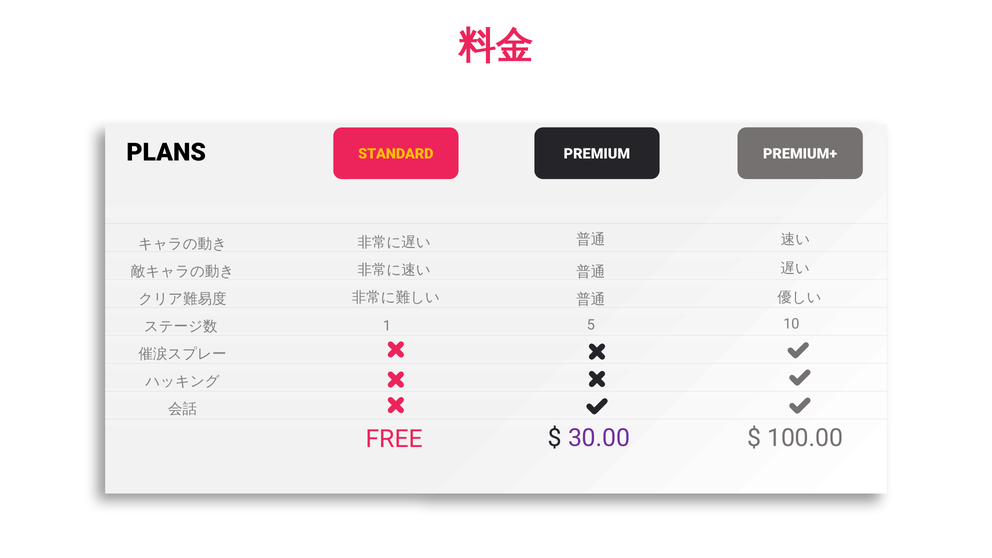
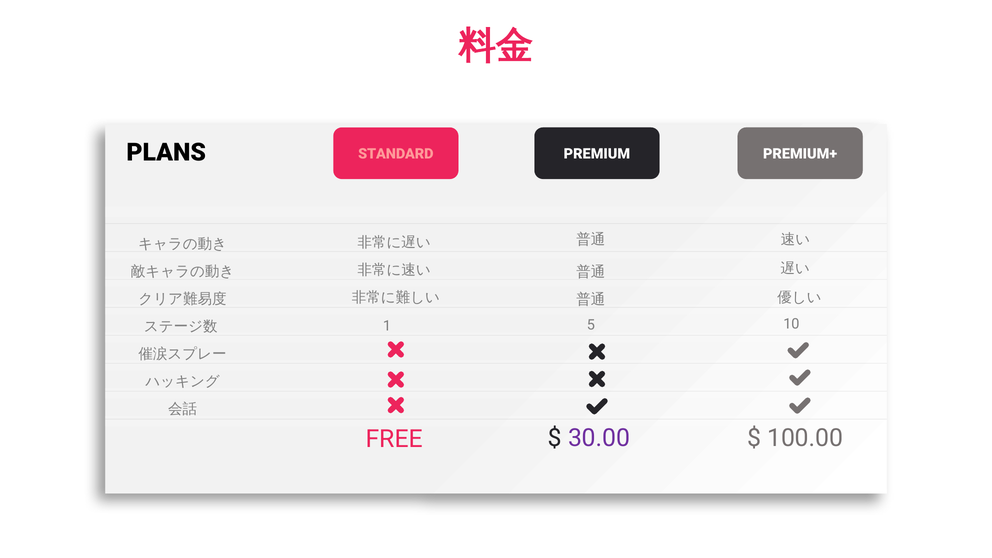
STANDARD colour: yellow -> pink (396, 154)
